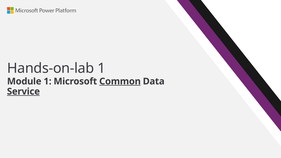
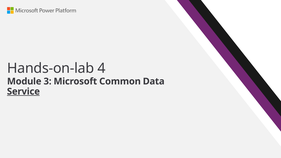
Hands-on-lab 1: 1 -> 4 (102, 68)
Module 1: 1 -> 3 (48, 81)
Common underline: present -> none (120, 81)
